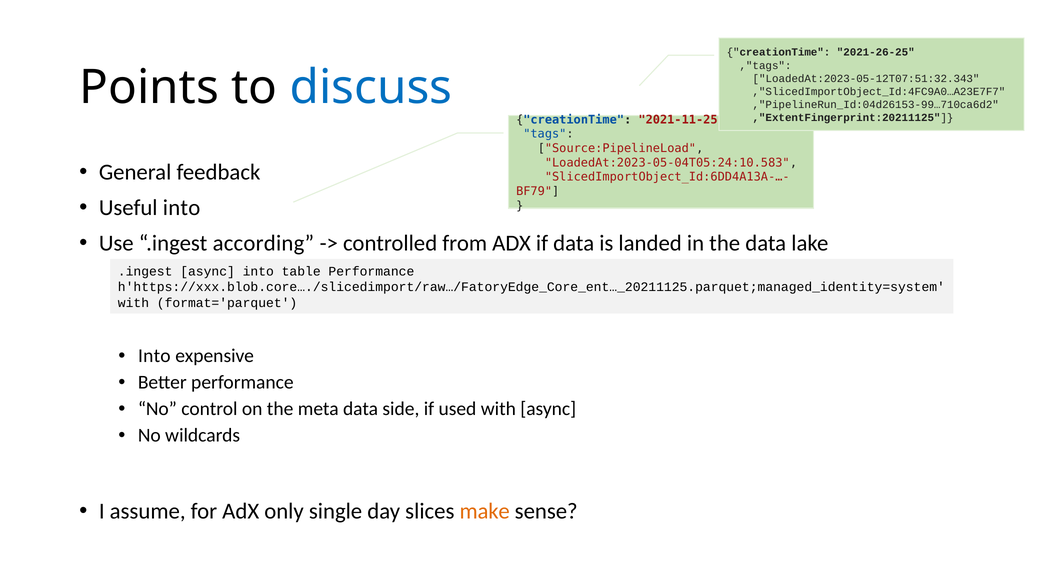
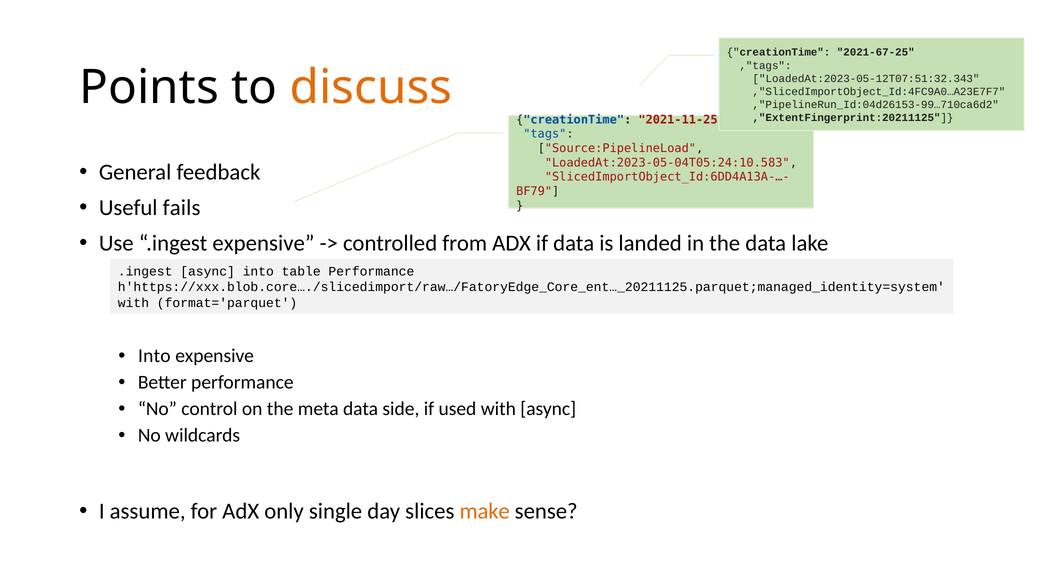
2021-26-25: 2021-26-25 -> 2021-67-25 (876, 52)
discuss colour: blue -> orange (371, 87)
Useful into: into -> fails (182, 207)
.ingest according: according -> expensive (263, 243)
